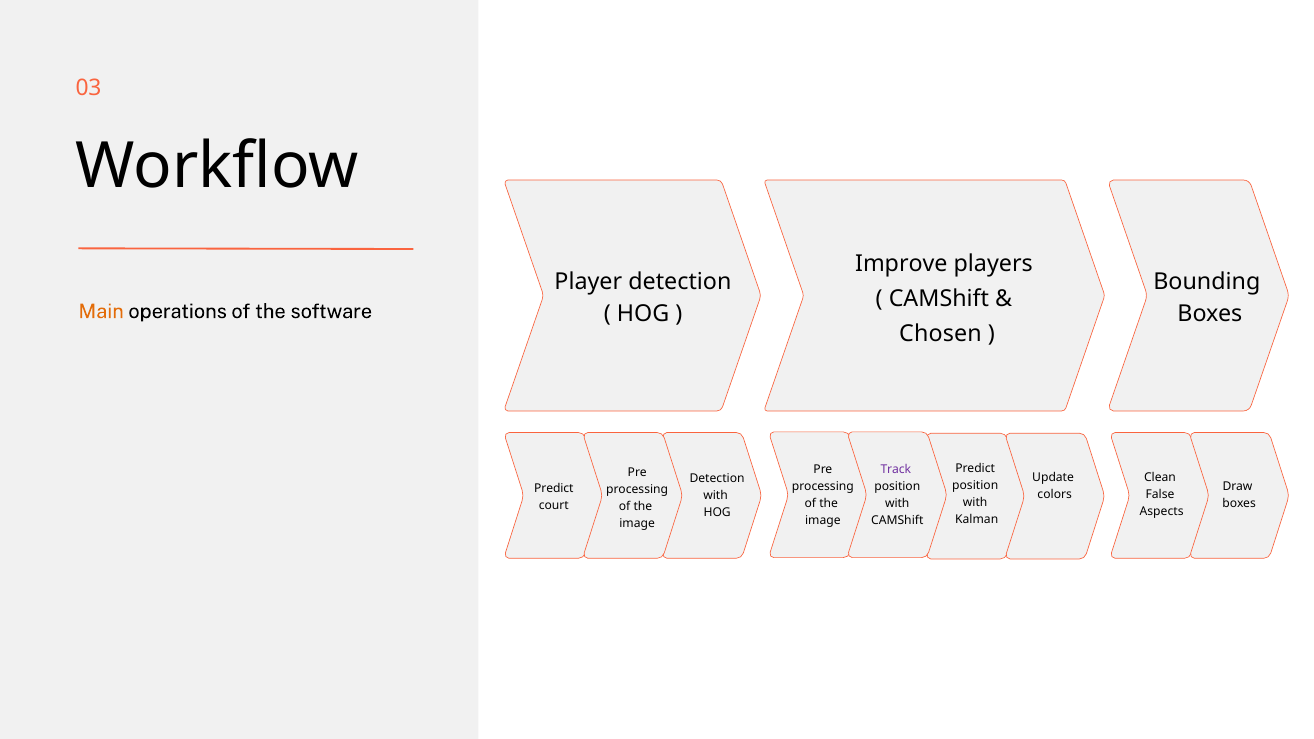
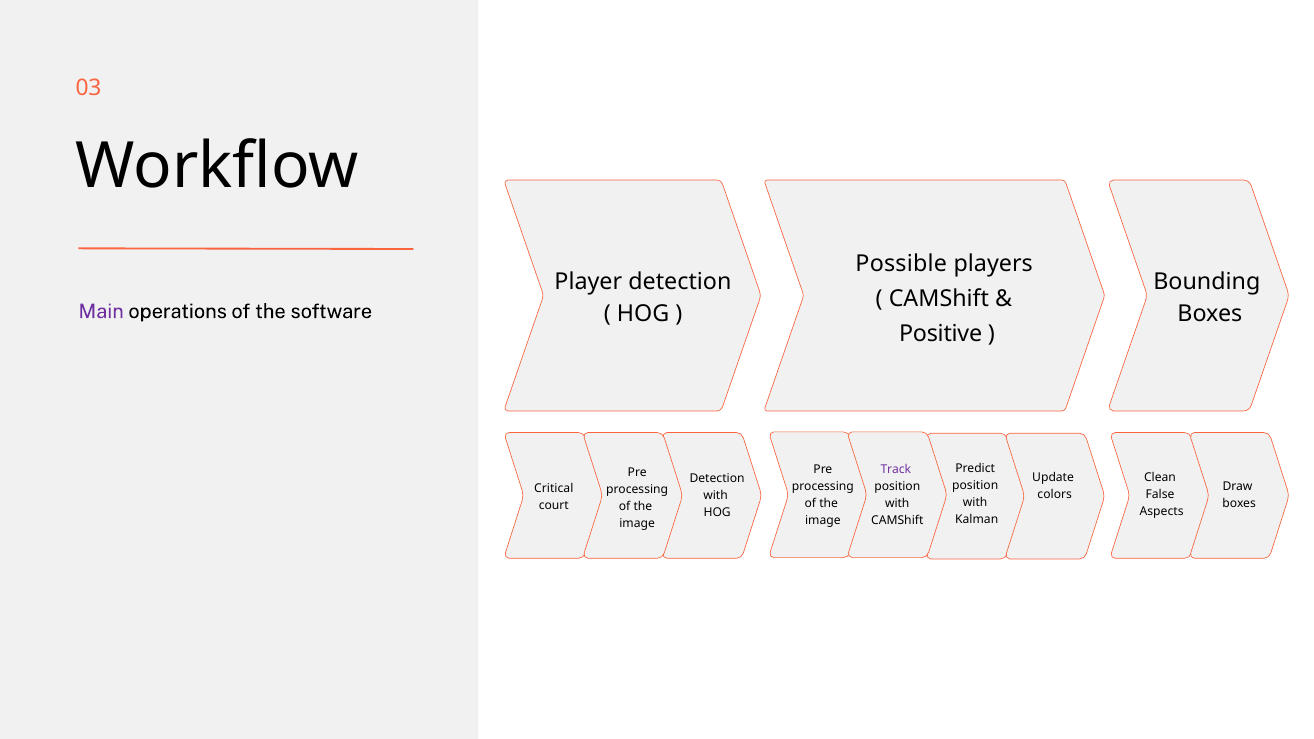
Improve: Improve -> Possible (901, 264)
Main colour: orange -> purple (101, 312)
Chosen: Chosen -> Positive (941, 334)
Predict: Predict -> Critical (554, 488)
